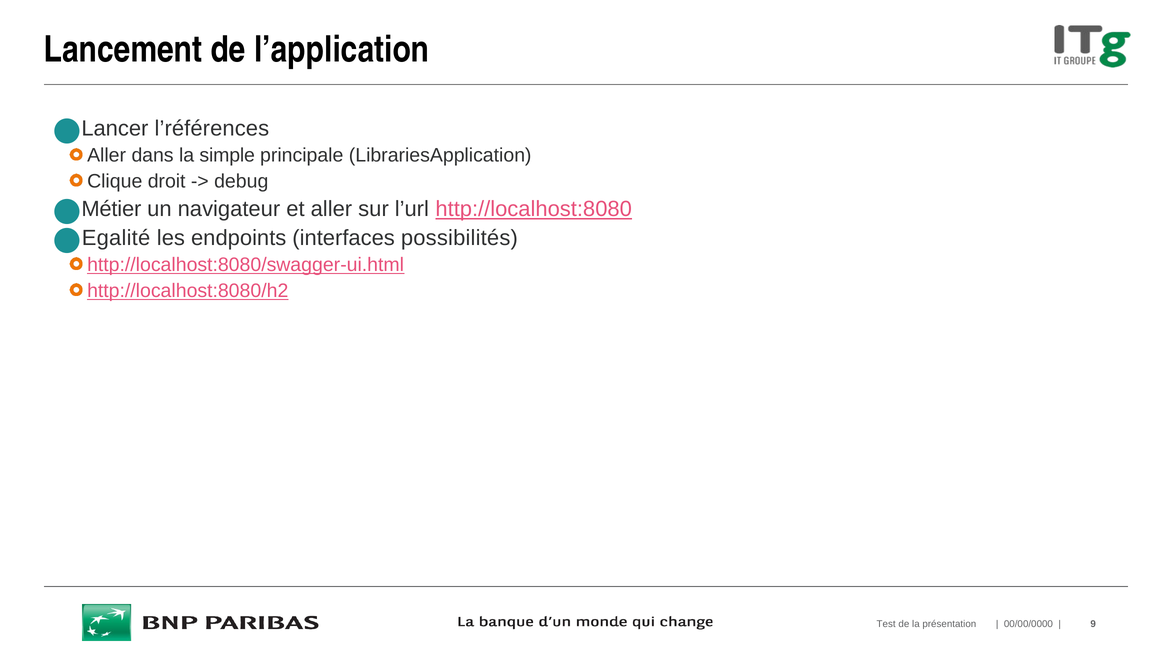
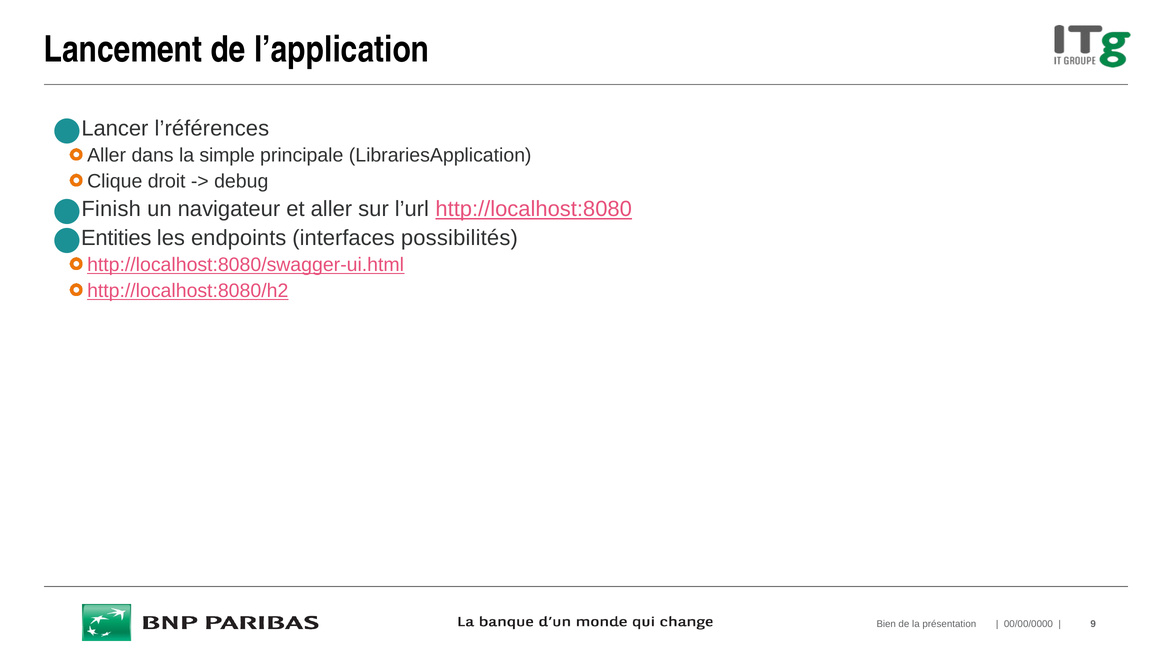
Métier: Métier -> Finish (111, 209)
Egalité: Egalité -> Entities (116, 238)
Test: Test -> Bien (886, 624)
